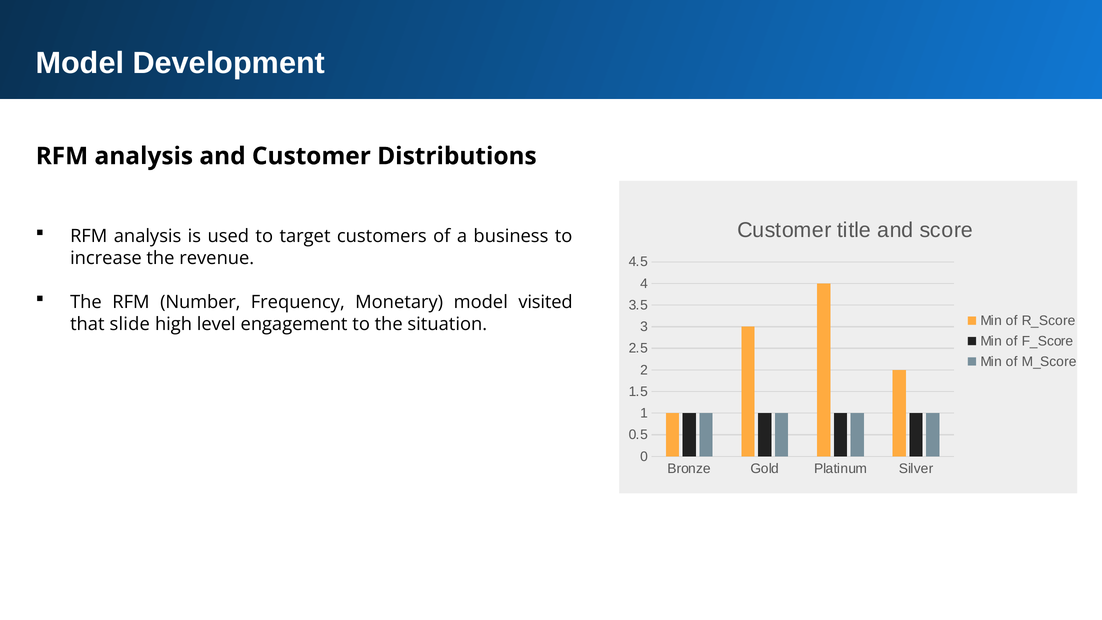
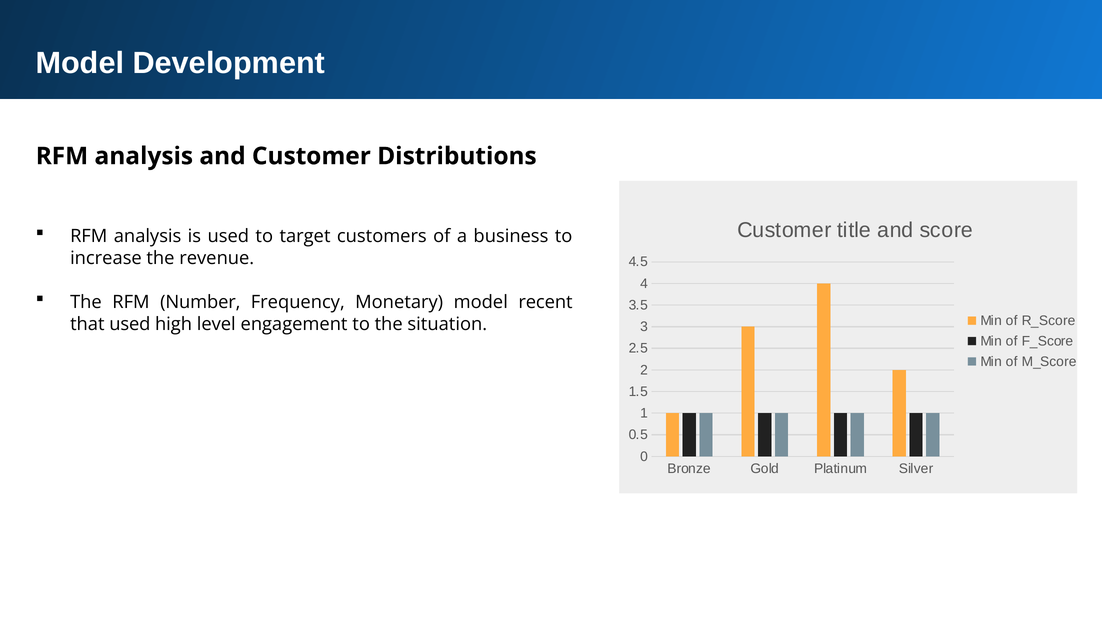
visited: visited -> recent (545, 302)
that slide: slide -> used (130, 324)
